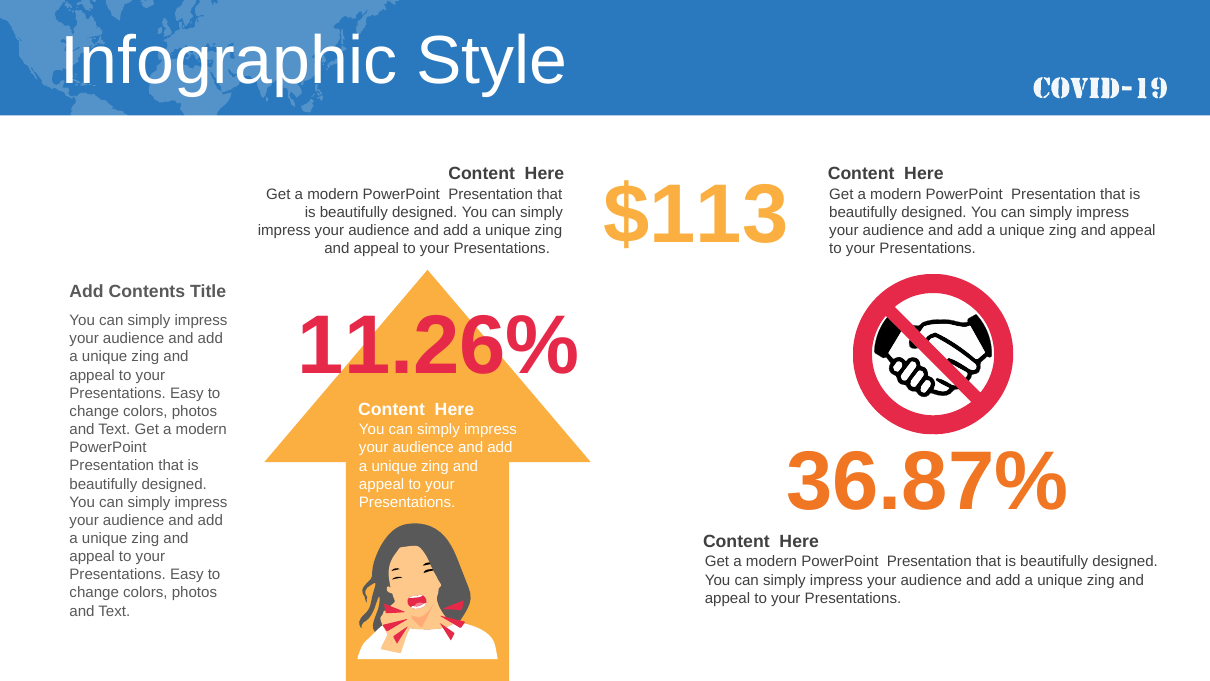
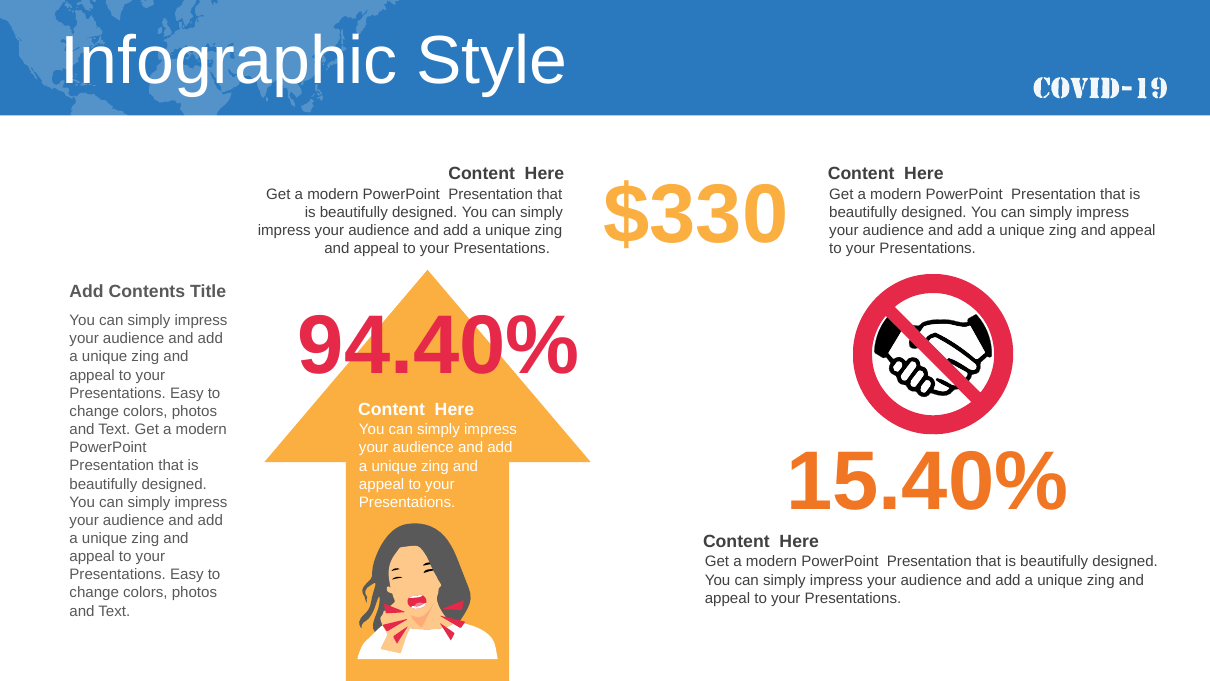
$113: $113 -> $330 (696, 215)
11.26%: 11.26% -> 94.40% (439, 345)
36.87%: 36.87% -> 15.40% (927, 481)
